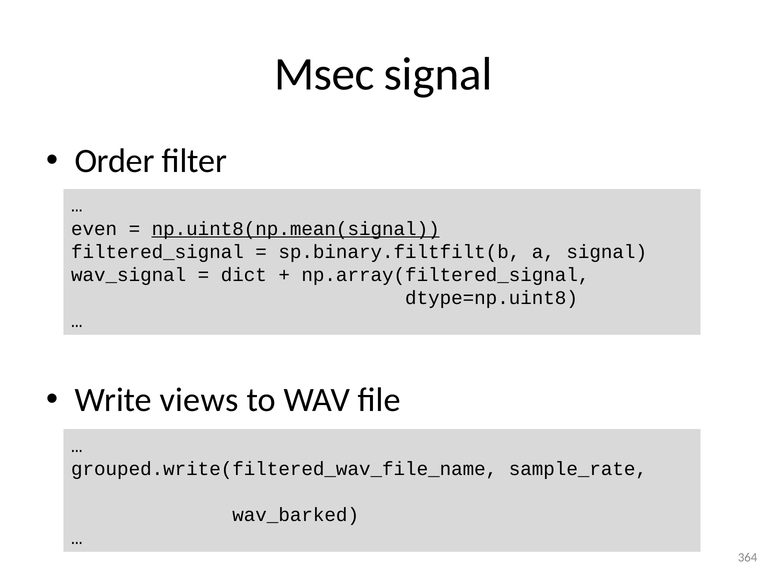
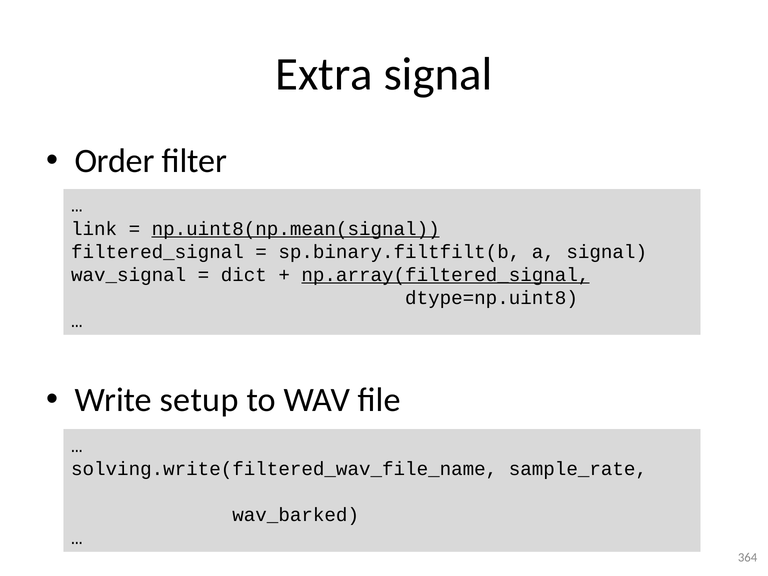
Msec: Msec -> Extra (324, 74)
even: even -> link (94, 229)
np.array(filtered_signal underline: none -> present (445, 275)
views: views -> setup (199, 400)
grouped.write(filtered_wav_file_name: grouped.write(filtered_wav_file_name -> solving.write(filtered_wav_file_name (284, 469)
